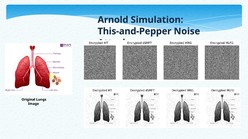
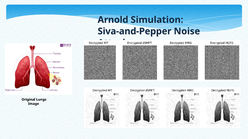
This-and-Pepper: This-and-Pepper -> Siva-and-Pepper (135, 31)
